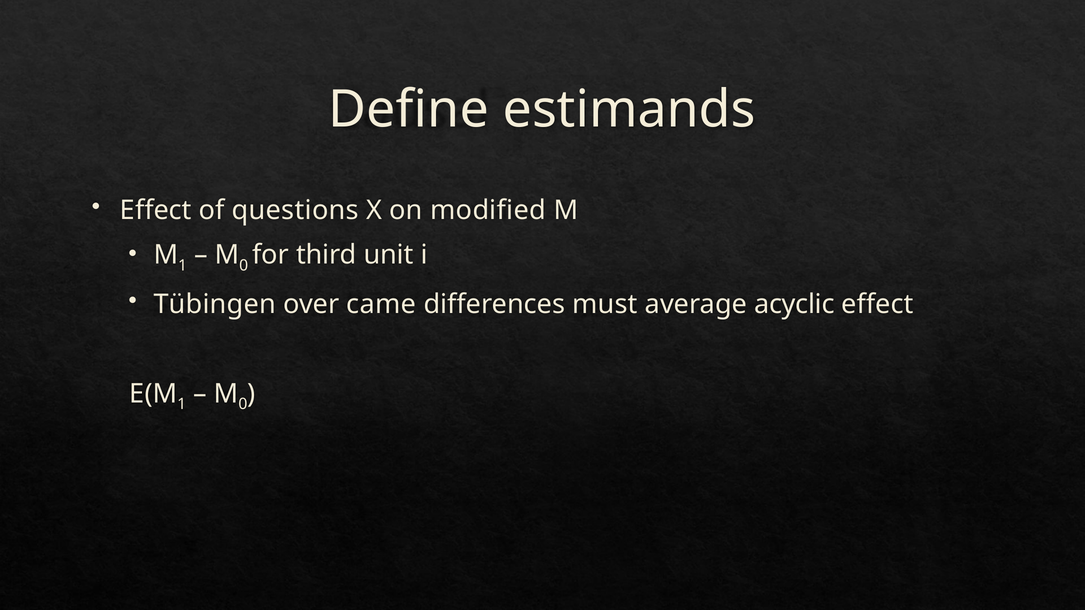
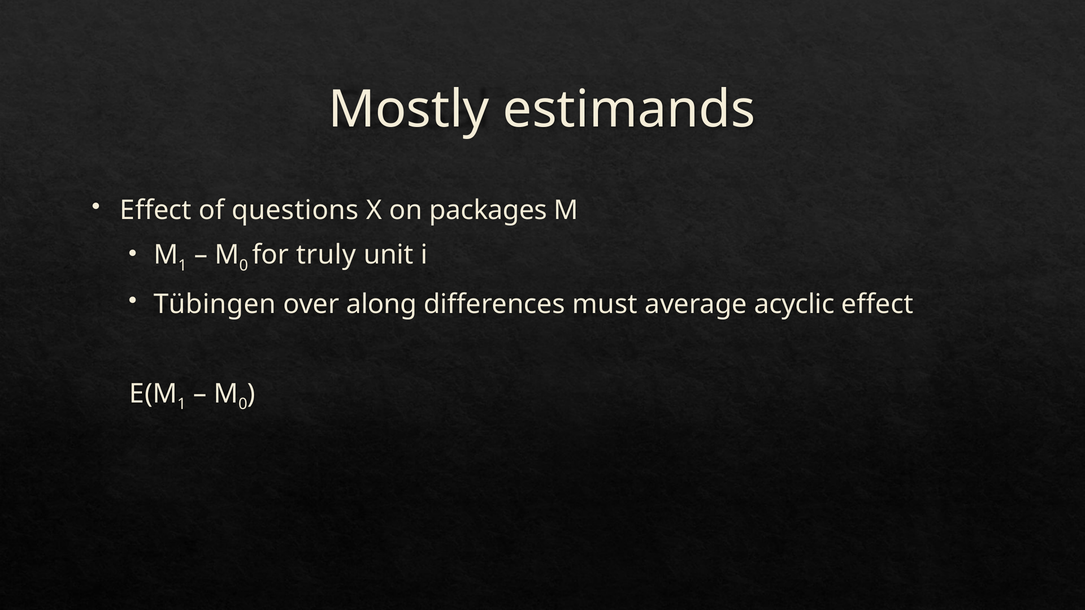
Define: Define -> Mostly (409, 110)
modified: modified -> packages (488, 210)
third: third -> truly (326, 255)
came: came -> along (382, 304)
